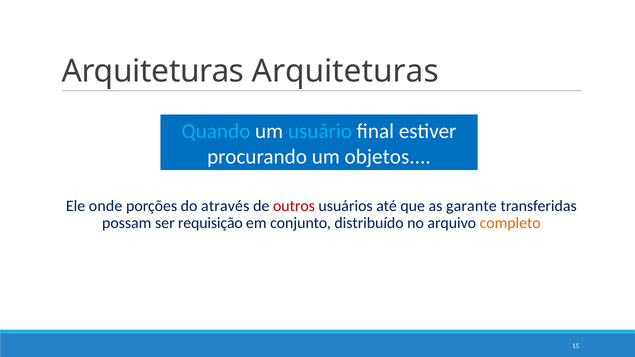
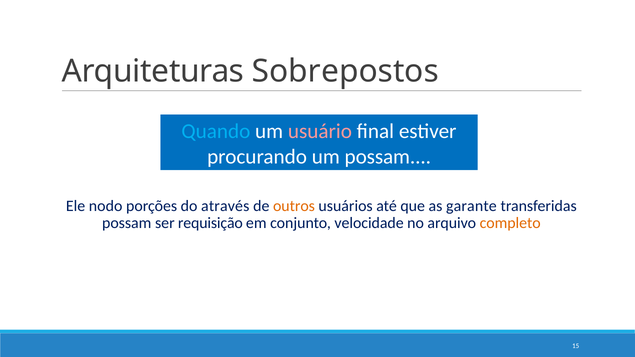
Arquiteturas Arquiteturas: Arquiteturas -> Sobrepostos (345, 71)
usuário colour: light blue -> pink (320, 131)
um objetos: objetos -> possam (388, 157)
onde: onde -> nodo (106, 206)
outros colour: red -> orange (294, 206)
distribuído: distribuído -> velocidade (369, 223)
